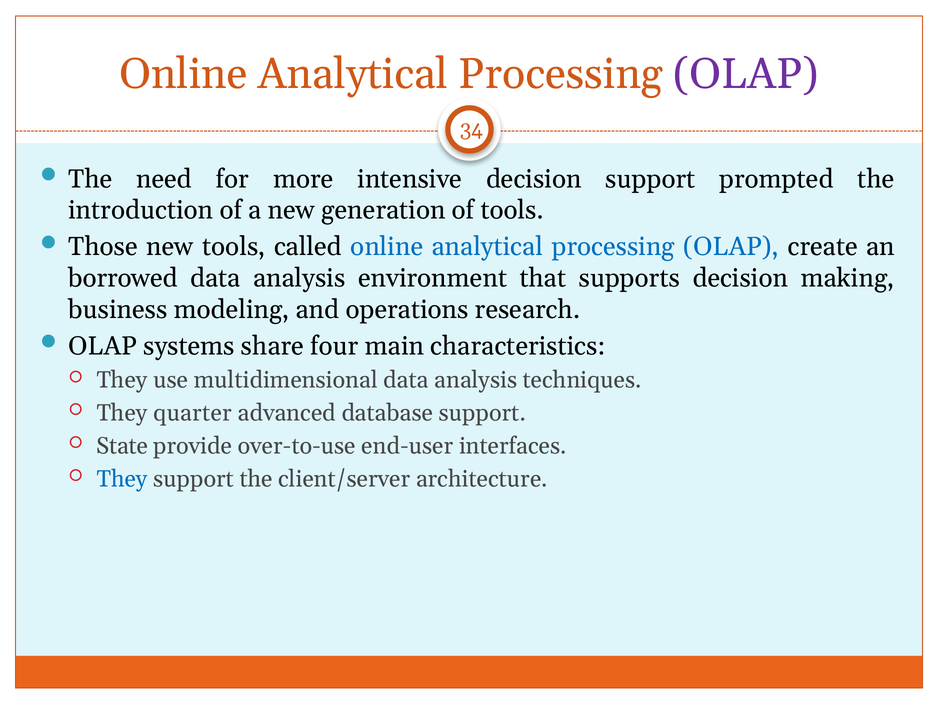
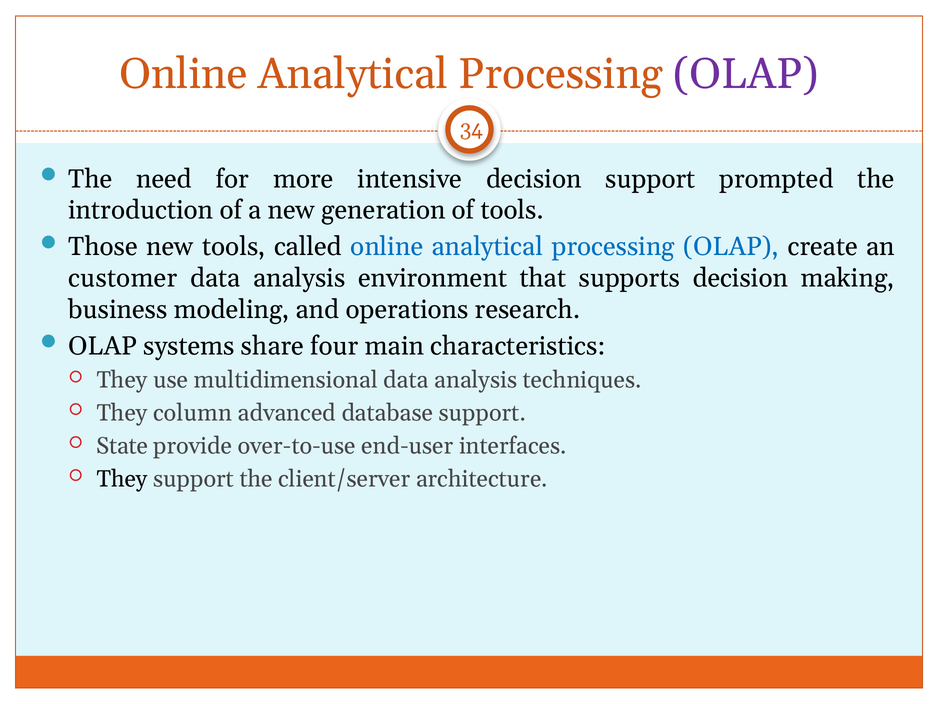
borrowed: borrowed -> customer (123, 278)
quarter: quarter -> column (193, 413)
They colour: blue -> black (122, 479)
